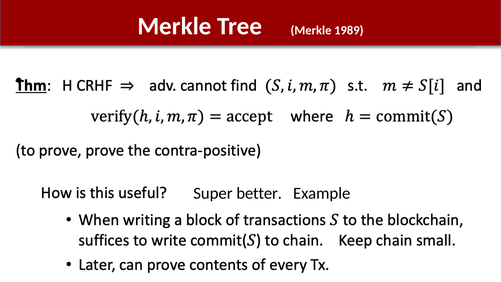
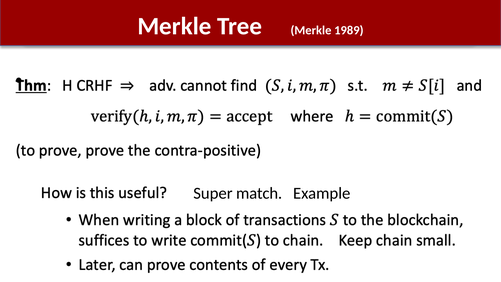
better: better -> match (259, 193)
